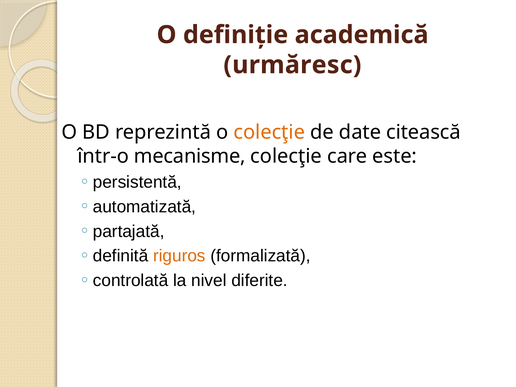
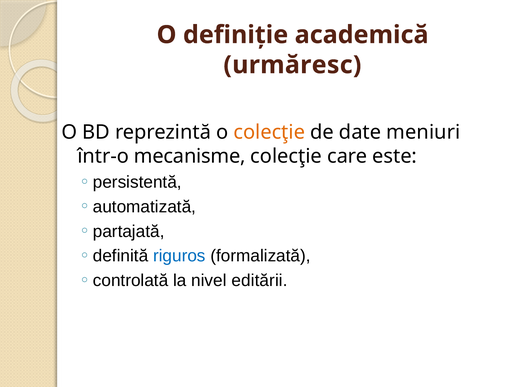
citească: citească -> meniuri (423, 132)
riguros colour: orange -> blue (179, 256)
diferite: diferite -> editării (260, 281)
